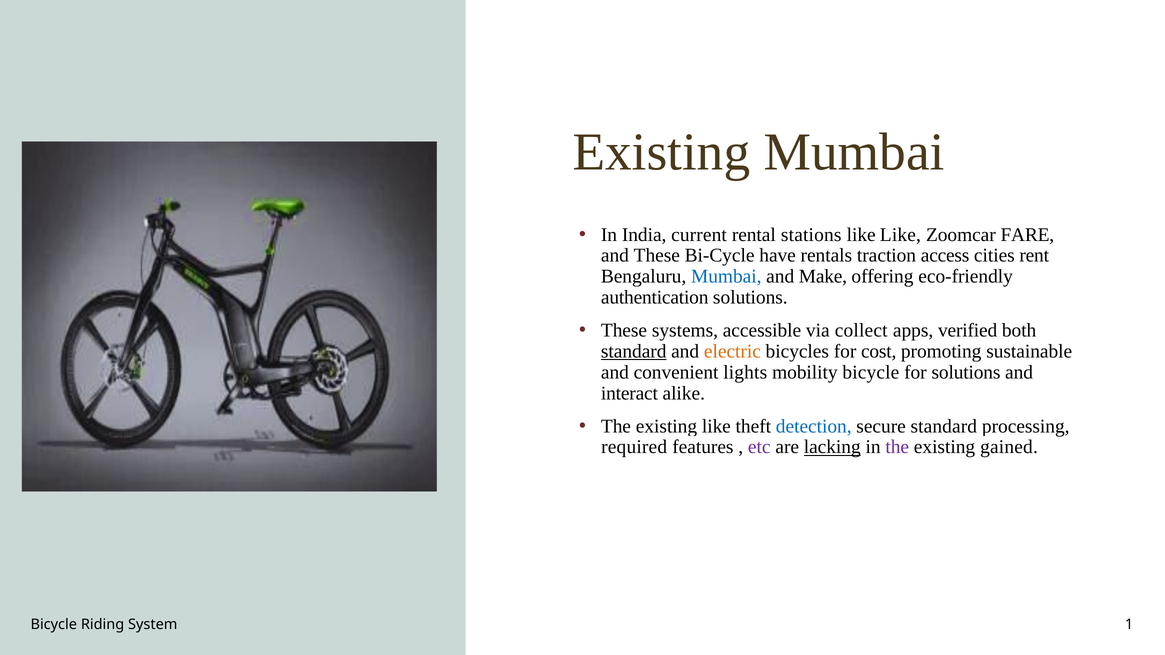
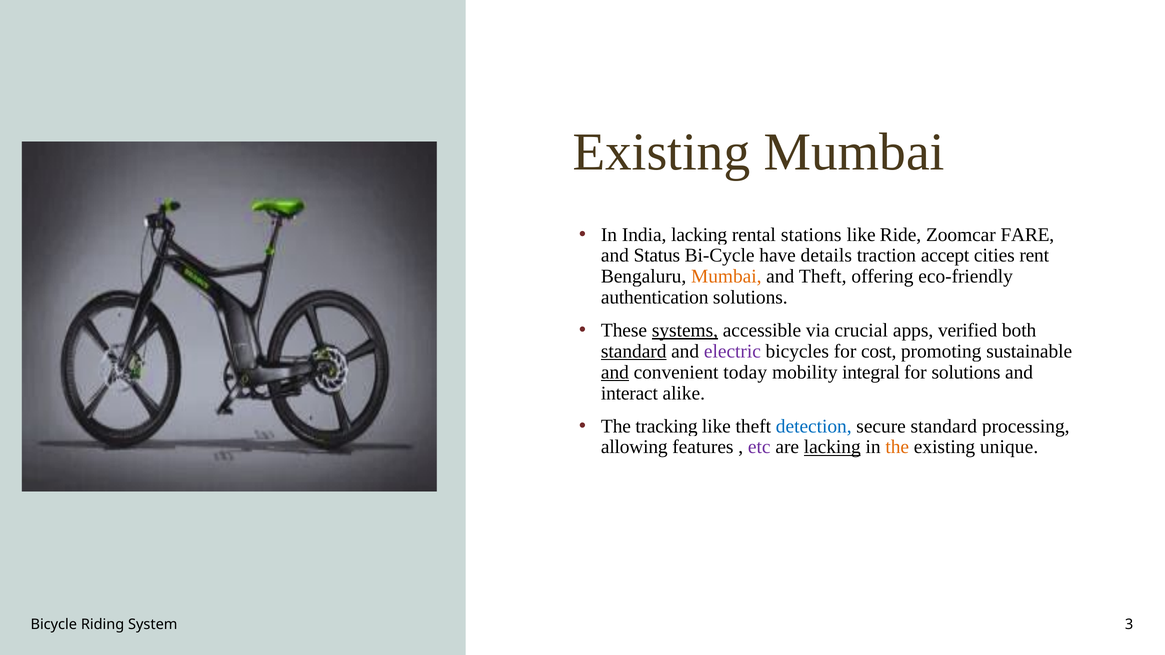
India current: current -> lacking (699, 235)
like Like: Like -> Ride (901, 235)
and These: These -> Status (657, 256)
rentals: rentals -> details (826, 256)
access: access -> accept (945, 256)
Mumbai colour: blue -> orange (726, 277)
and Make: Make -> Theft (823, 277)
systems underline: none -> present (685, 331)
collect: collect -> crucial (861, 331)
electric colour: orange -> purple (732, 351)
and underline: none -> present (615, 372)
lights: lights -> today (745, 372)
mobility bicycle: bicycle -> integral (871, 372)
existing: existing -> tracking (667, 426)
required: required -> allowing (634, 447)
the colour: purple -> orange (897, 447)
gained: gained -> unique (1009, 447)
1: 1 -> 3 (1129, 625)
